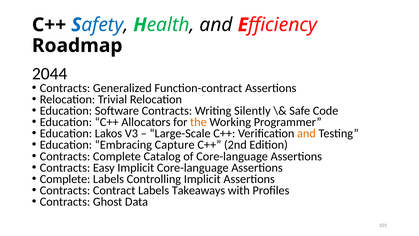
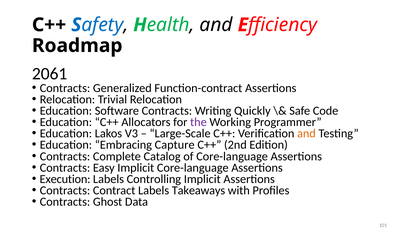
2044: 2044 -> 2061 (50, 74)
Silently: Silently -> Quickly (252, 111)
the colour: orange -> purple (198, 122)
Complete: Complete -> Execution (65, 179)
